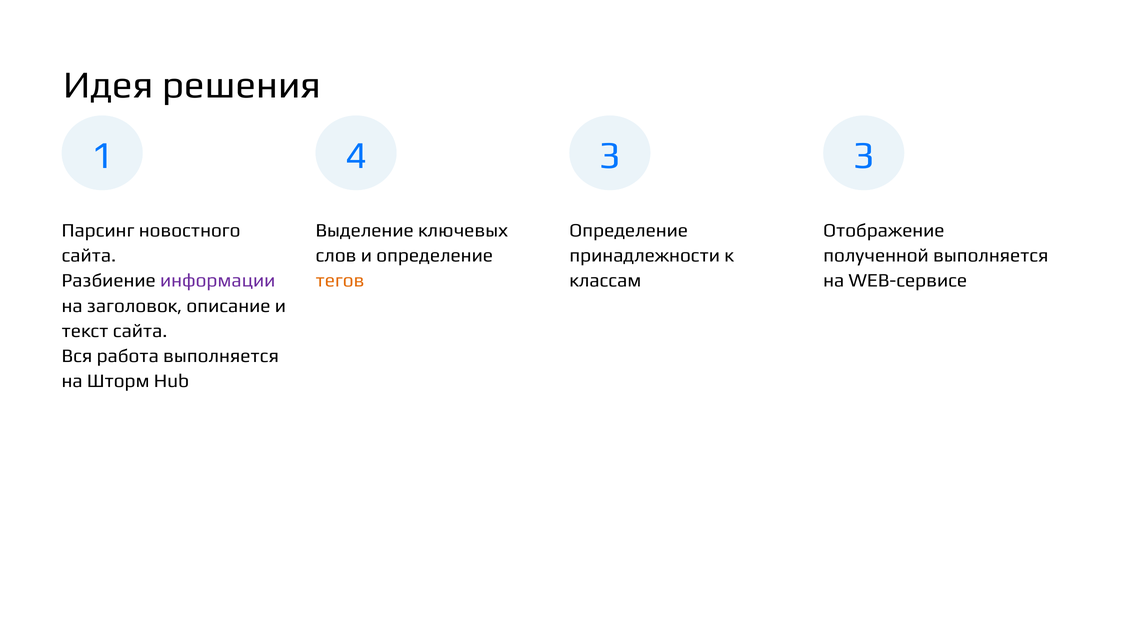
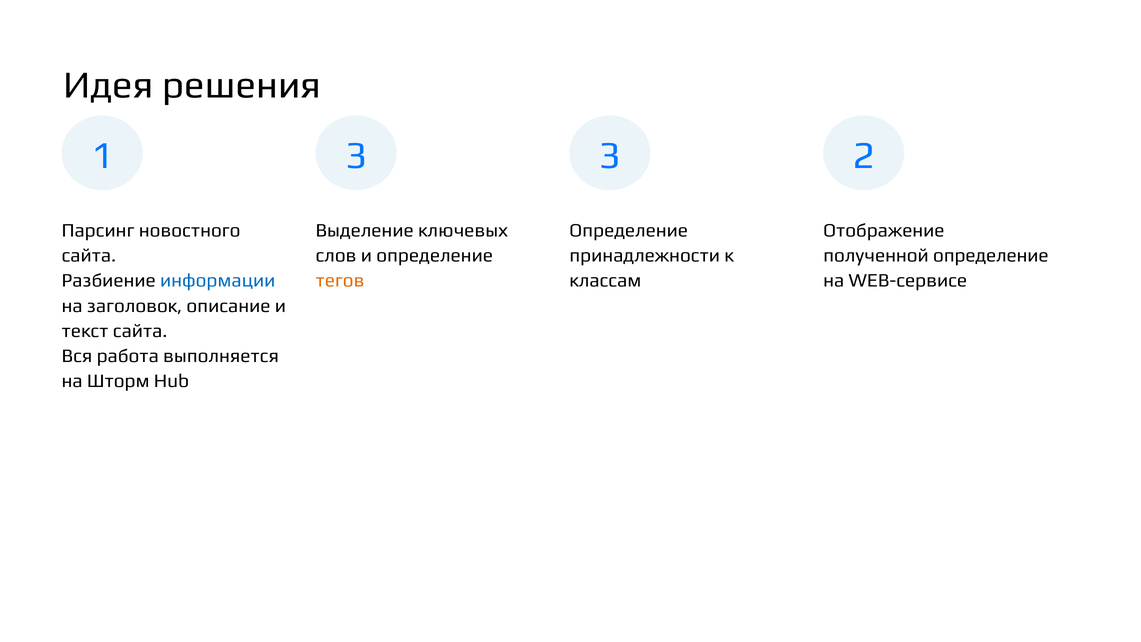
1 4: 4 -> 3 (356, 155)
3 3: 3 -> 2 (864, 155)
полученной выполняется: выполняется -> определение (991, 256)
информации colour: purple -> blue (218, 281)
